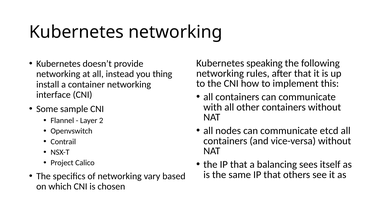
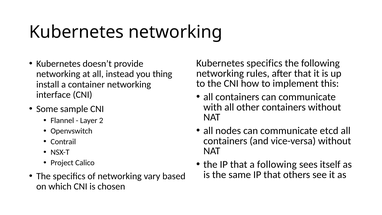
Kubernetes speaking: speaking -> specifics (264, 63)
a balancing: balancing -> following (277, 164)
